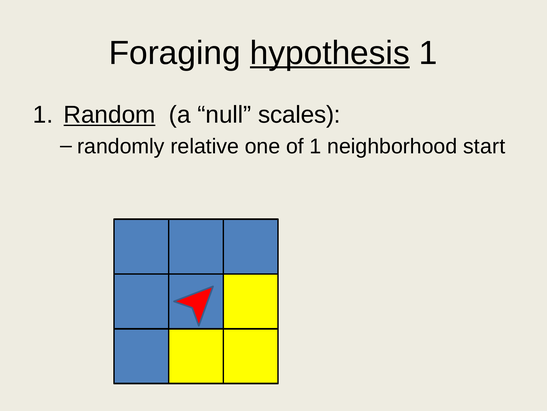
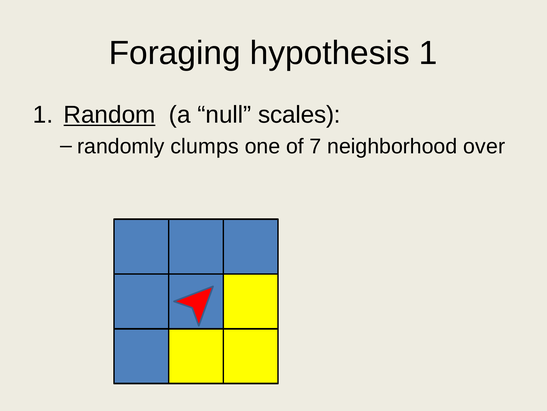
hypothesis underline: present -> none (330, 53)
relative: relative -> clumps (205, 146)
of 1: 1 -> 7 (316, 146)
start: start -> over (484, 146)
